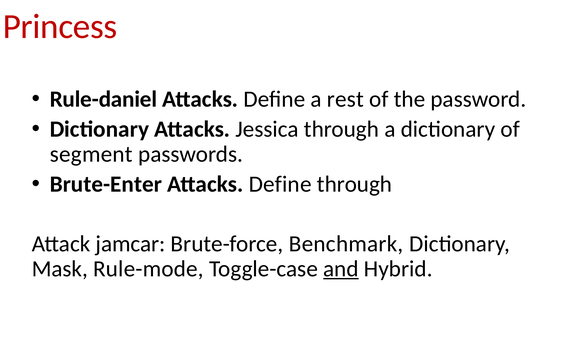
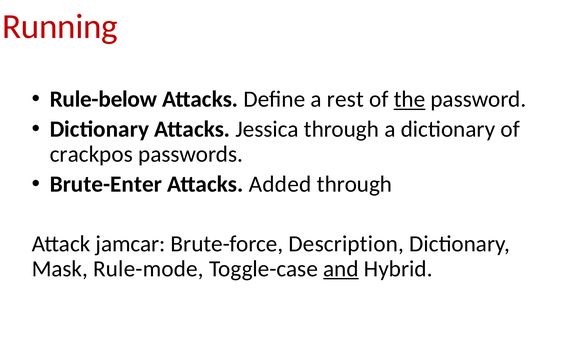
Princess: Princess -> Running (60, 26)
Rule-daniel: Rule-daniel -> Rule-below (103, 99)
the underline: none -> present (409, 99)
segment: segment -> crackpos (91, 154)
Define: Define -> Added (280, 184)
Benchmark: Benchmark -> Description (346, 244)
